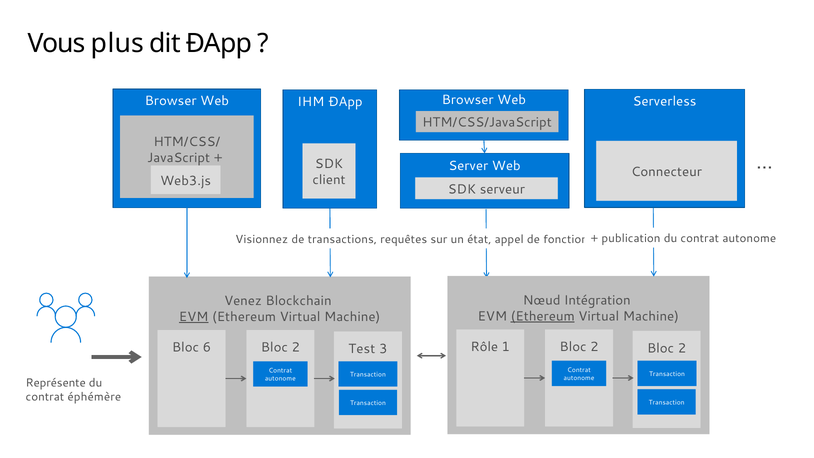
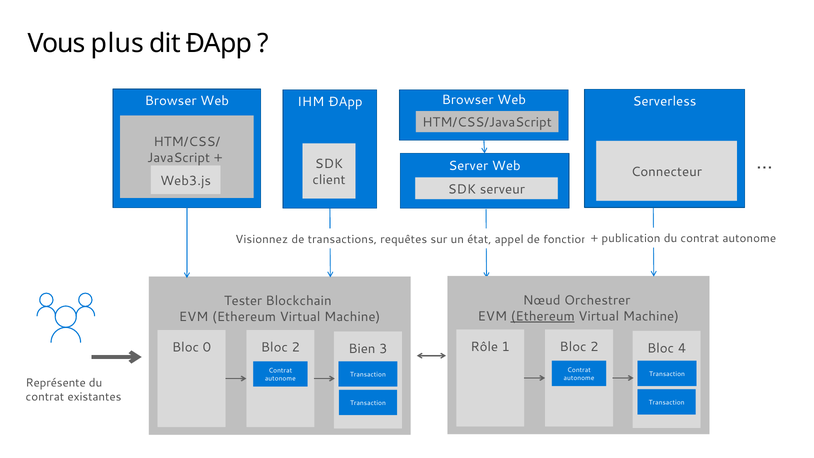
Intégration: Intégration -> Orchestrer (597, 300)
Venez: Venez -> Tester (243, 301)
EVM underline: present -> none (194, 317)
2 Bloc 2: 2 -> 4 (682, 348)
6: 6 -> 0 (207, 347)
Test: Test -> Bien (362, 349)
éphémère: éphémère -> existantes (94, 397)
